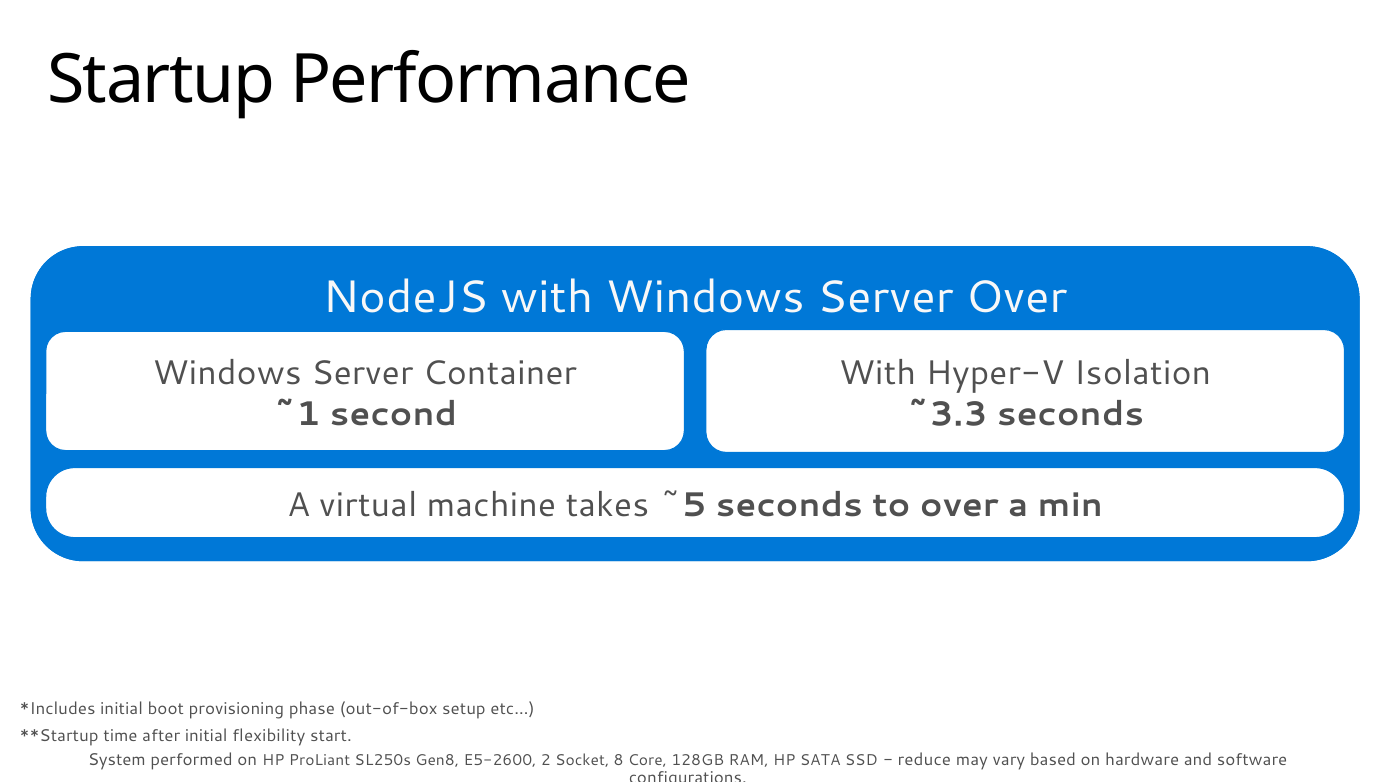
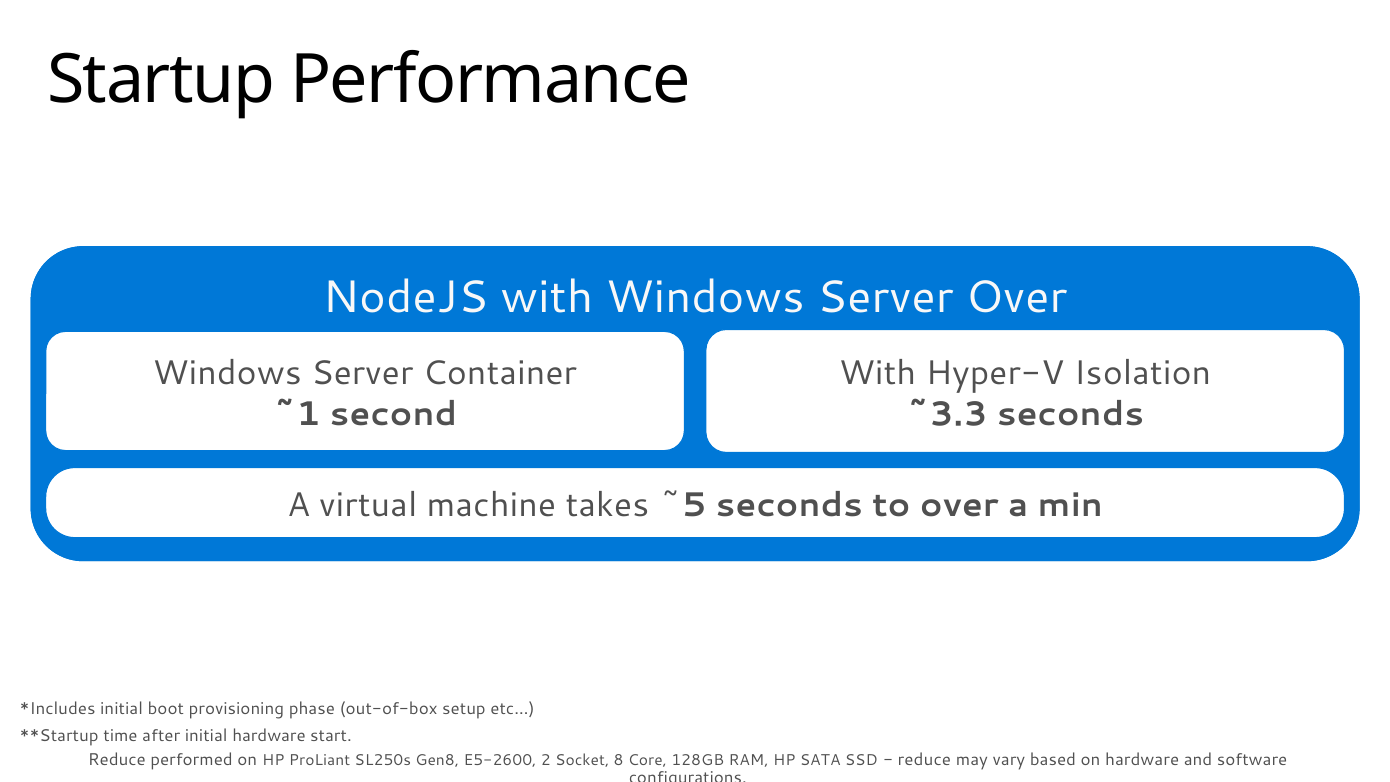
initial flexibility: flexibility -> hardware (269, 736)
System: System -> Reduce (117, 759)
